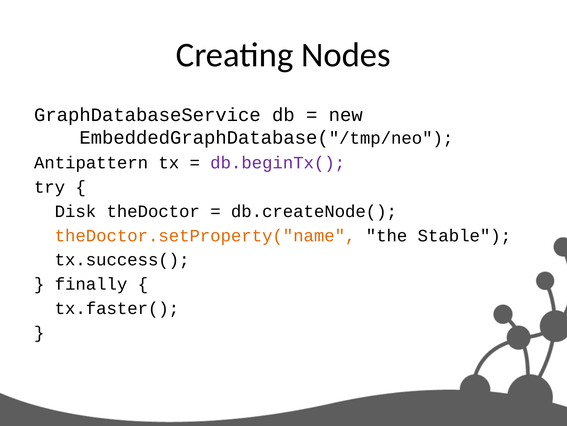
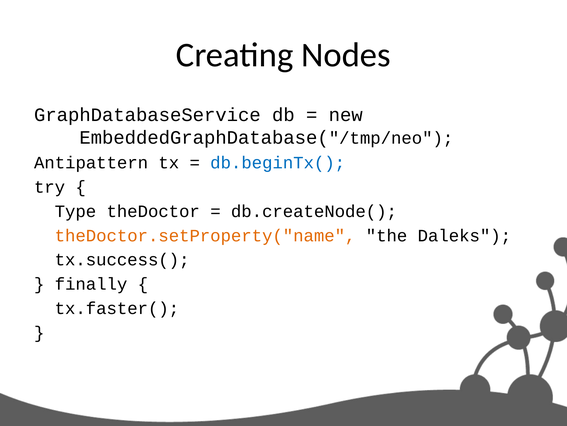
db.beginTx( colour: purple -> blue (278, 162)
Disk: Disk -> Type (75, 211)
Stable: Stable -> Daleks (464, 235)
